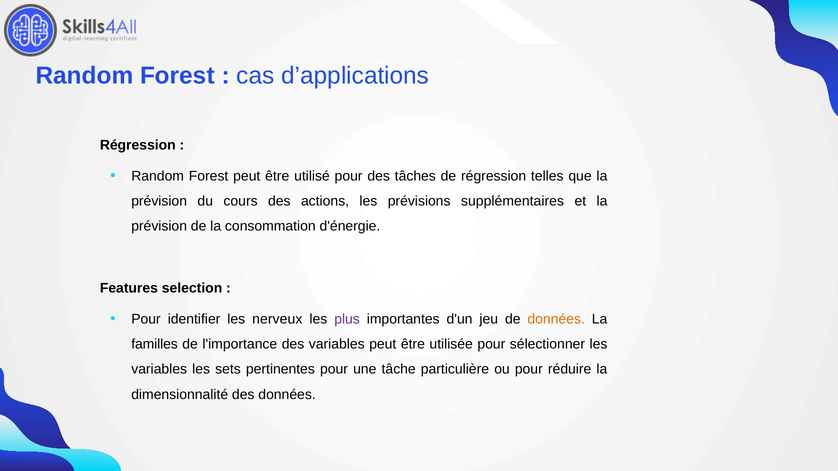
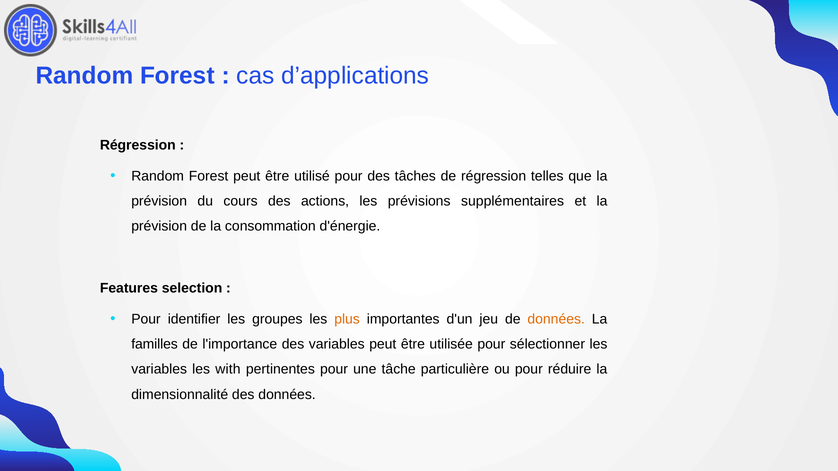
nerveux: nerveux -> groupes (277, 319)
plus colour: purple -> orange (347, 319)
sets: sets -> with (228, 370)
